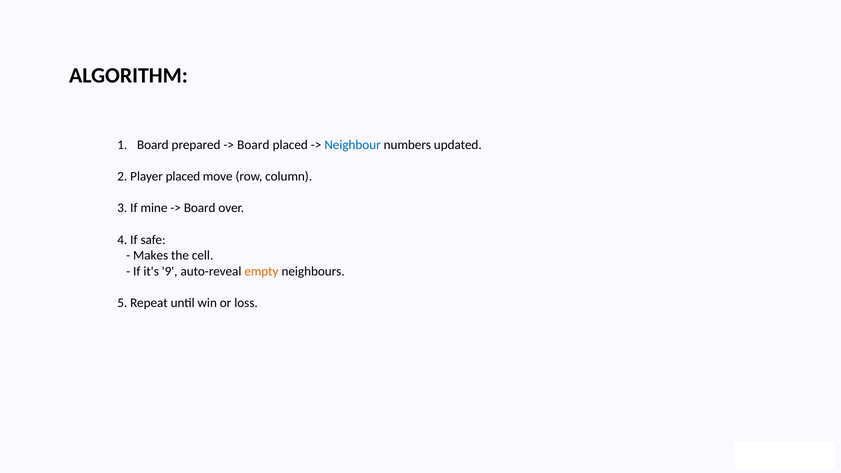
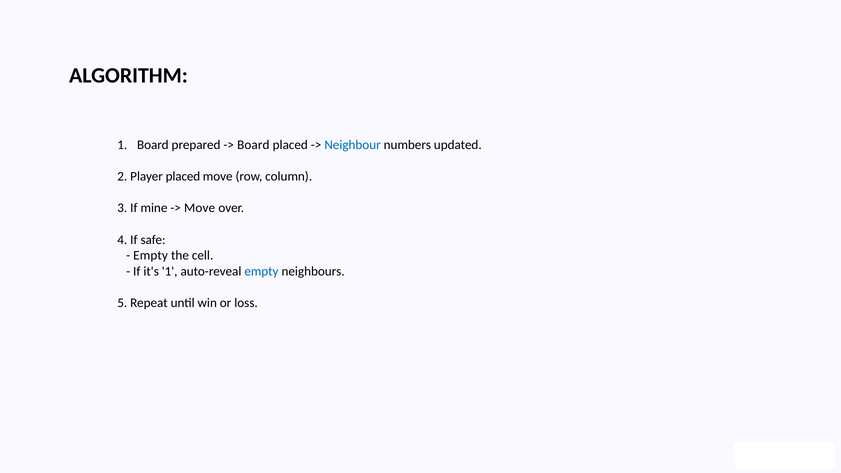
Board: Board -> Move (200, 208)
Makes: Makes -> Empty (151, 255)
it's 9: 9 -> 1 (170, 271)
empty colour: orange -> blue (261, 271)
